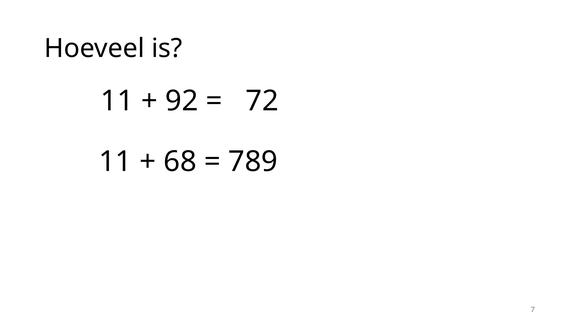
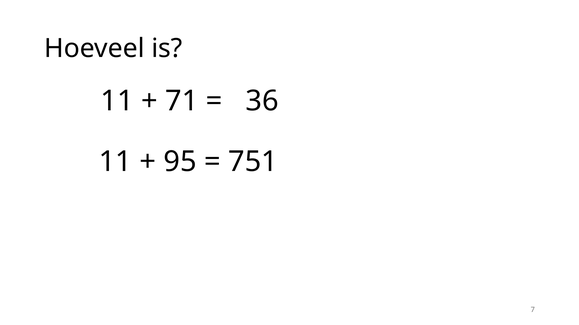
92: 92 -> 71 (182, 101)
72: 72 -> 36 (262, 101)
68: 68 -> 95 (180, 162)
789: 789 -> 751 (253, 162)
